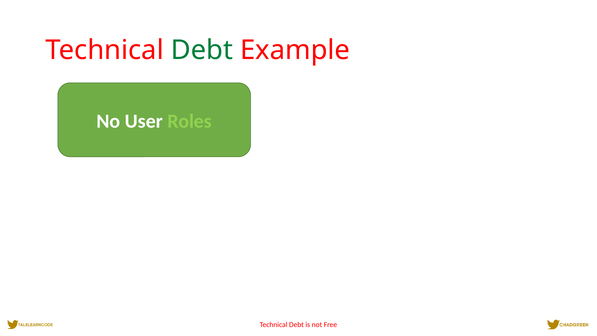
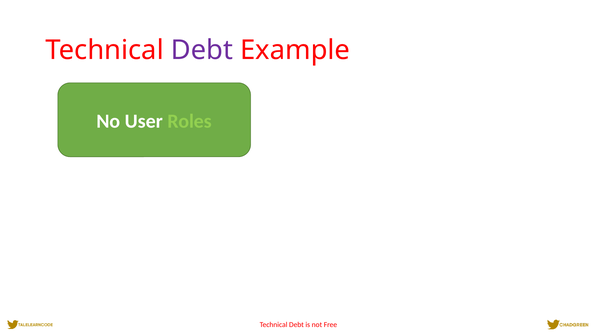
Debt colour: green -> purple (202, 50)
